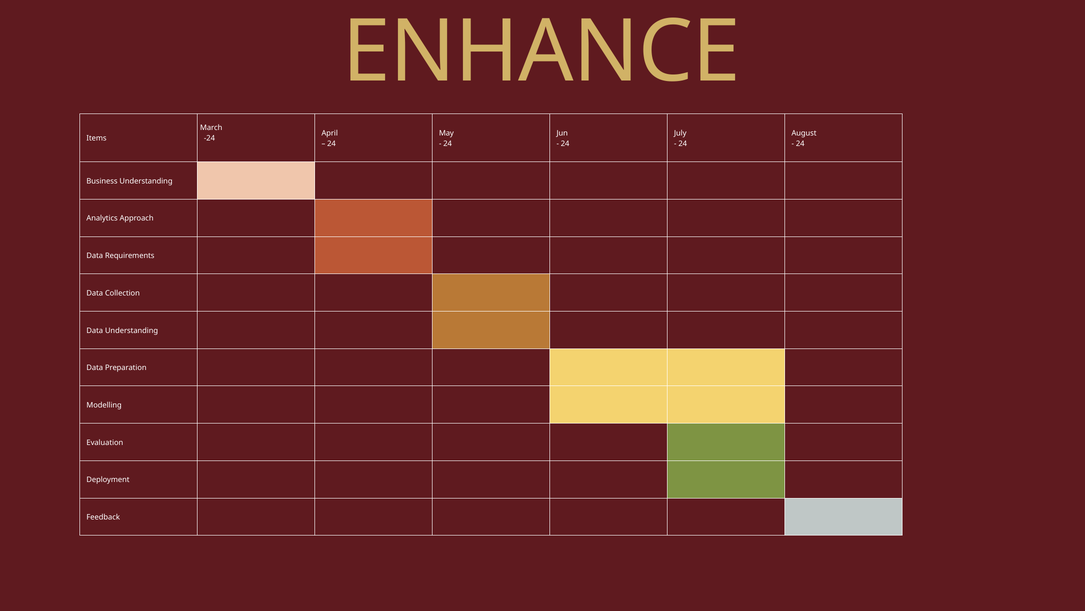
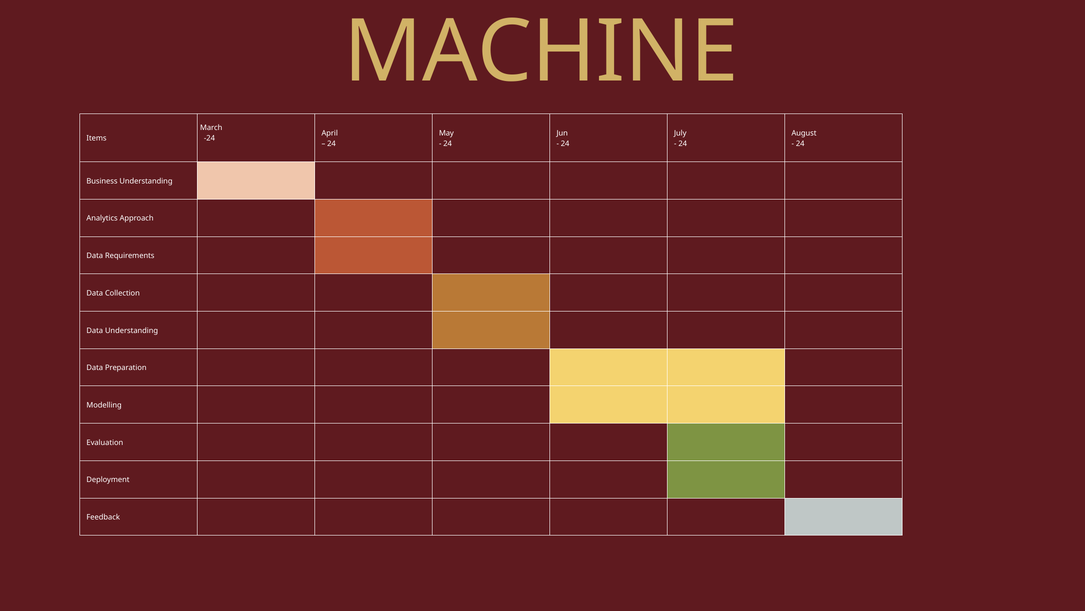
ENHANCE: ENHANCE -> MACHINE (541, 52)
